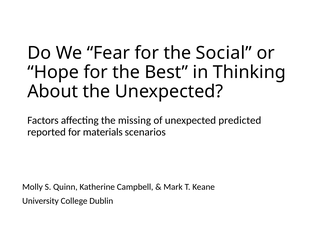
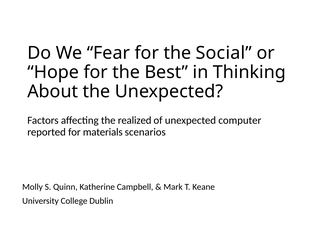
missing: missing -> realized (135, 121)
predicted: predicted -> computer (240, 121)
